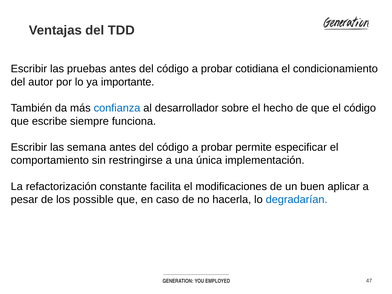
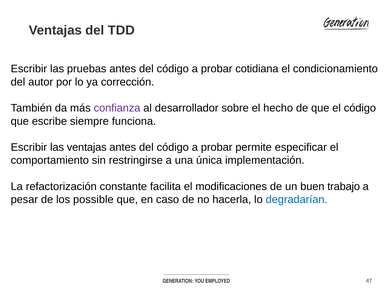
importante: importante -> corrección (128, 82)
confianza colour: blue -> purple (117, 108)
las semana: semana -> ventajas (87, 147)
aplicar: aplicar -> trabajo (344, 187)
